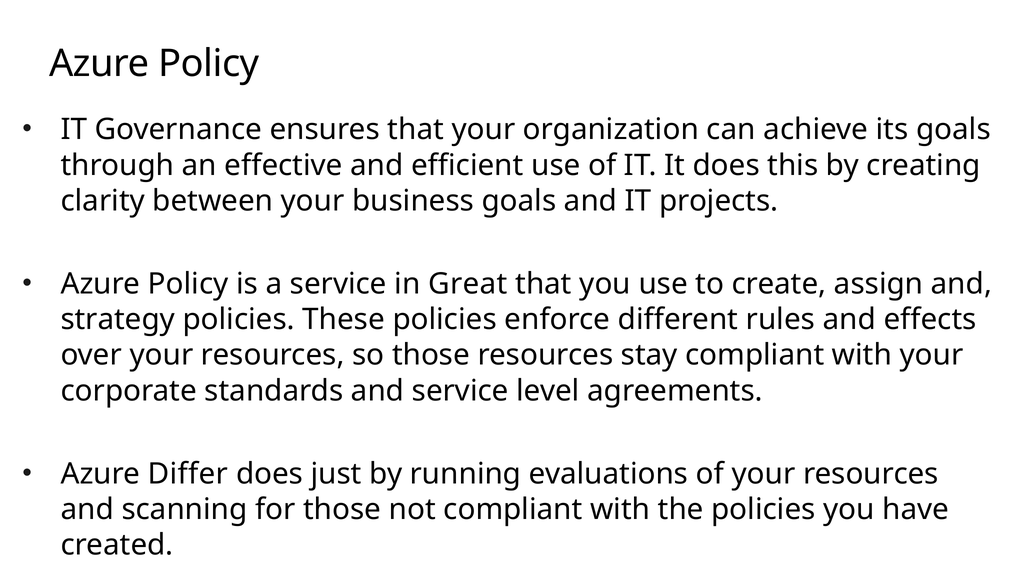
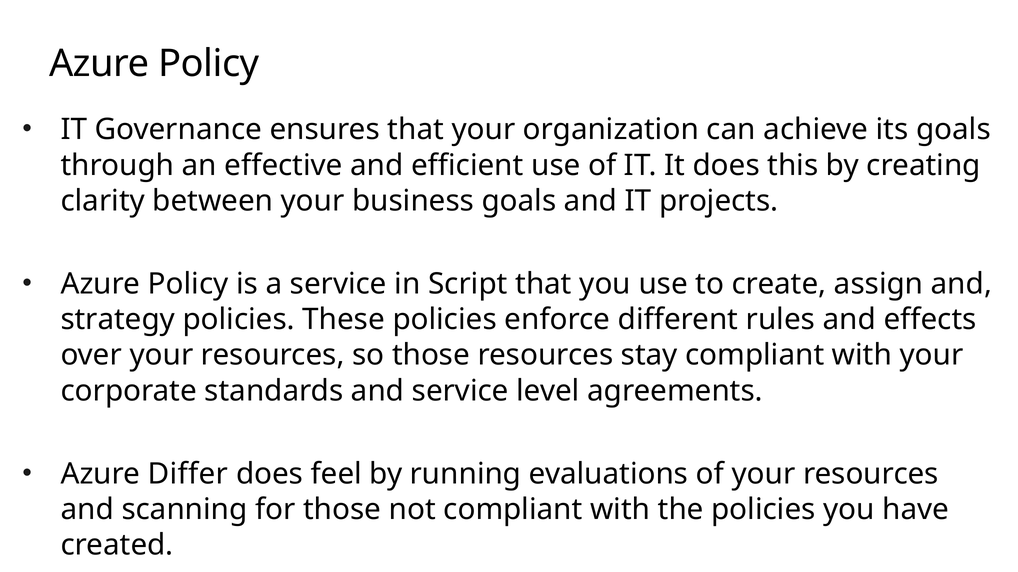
Great: Great -> Script (468, 284)
just: just -> feel (336, 474)
